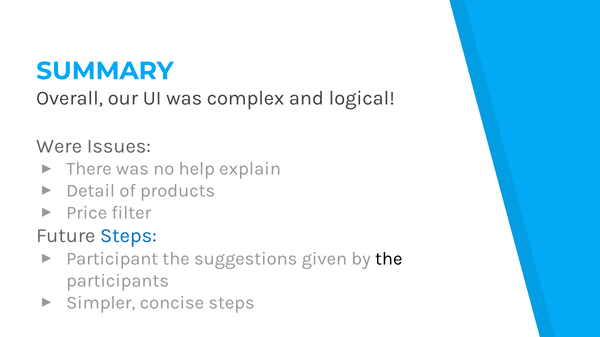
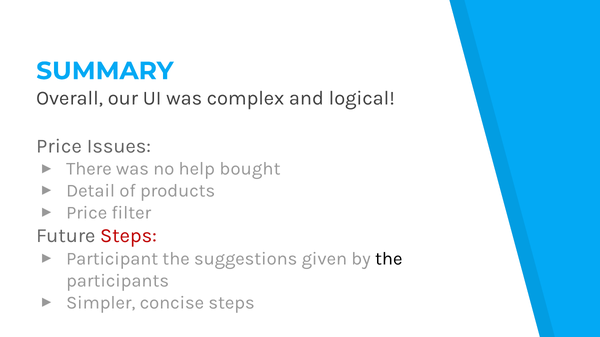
Were: Were -> Price (59, 146)
explain: explain -> bought (250, 169)
Steps colour: blue -> red (128, 236)
